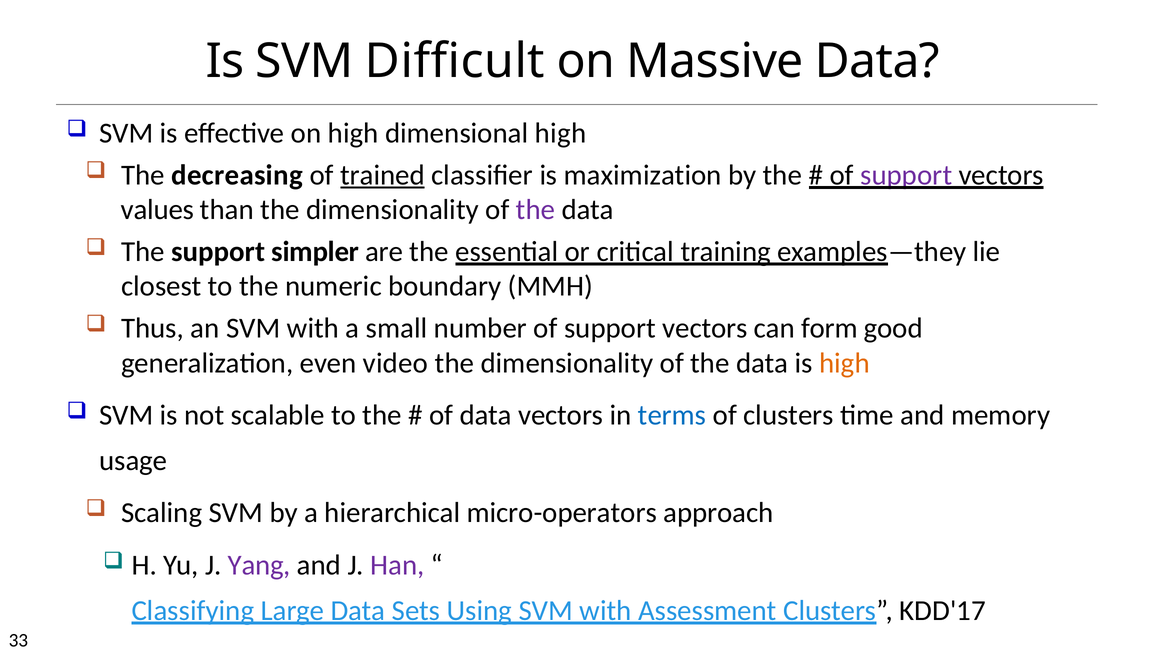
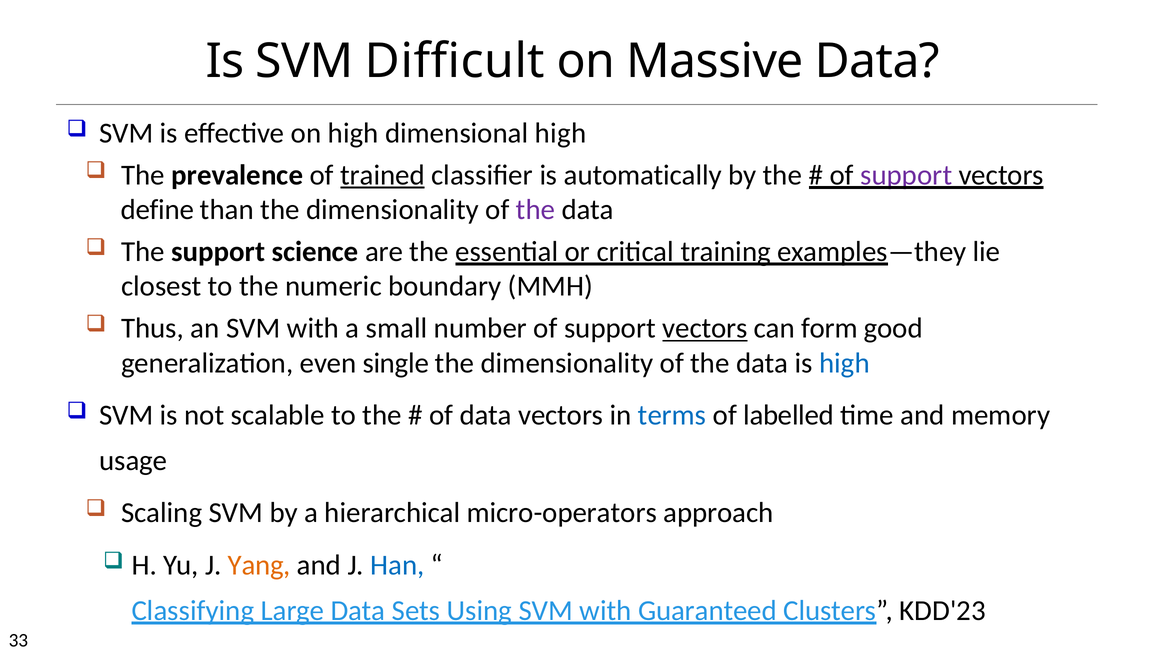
decreasing: decreasing -> prevalence (237, 175)
maximization: maximization -> automatically (643, 175)
values: values -> define (157, 210)
simpler: simpler -> science (315, 252)
vectors underline: none -> present (705, 328)
video: video -> single (396, 363)
high colour: orange -> blue (844, 363)
of clusters: clusters -> labelled (789, 415)
Yang colour: purple -> orange (259, 565)
Han colour: purple -> blue (397, 565)
Assessment: Assessment -> Guaranteed (707, 610)
KDD'17: KDD'17 -> KDD'23 (943, 610)
